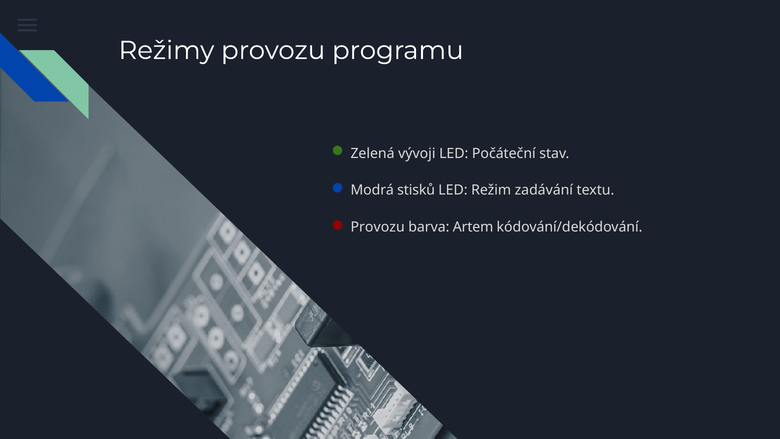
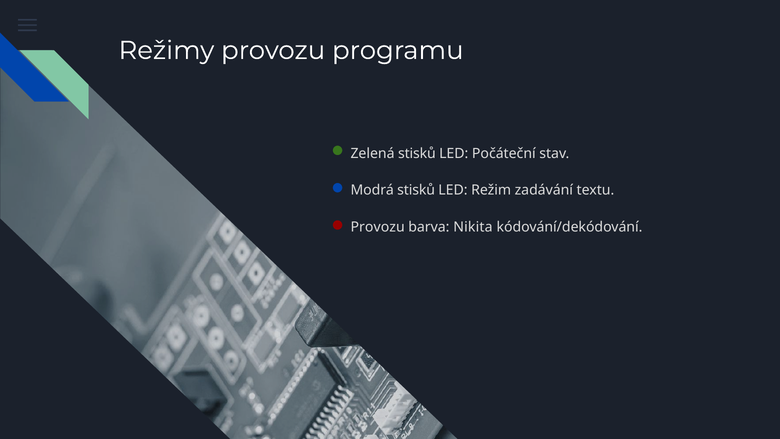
Zelená vývoji: vývoji -> stisků (417, 153)
Artem: Artem -> Nikita (473, 227)
